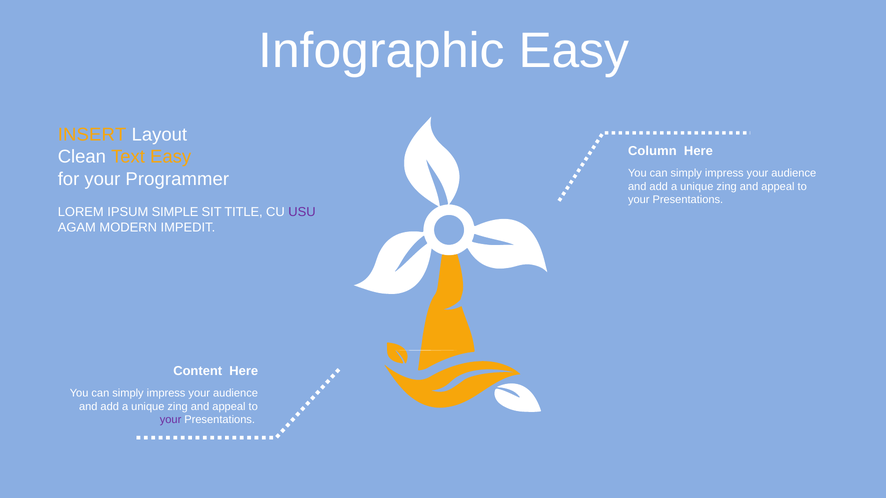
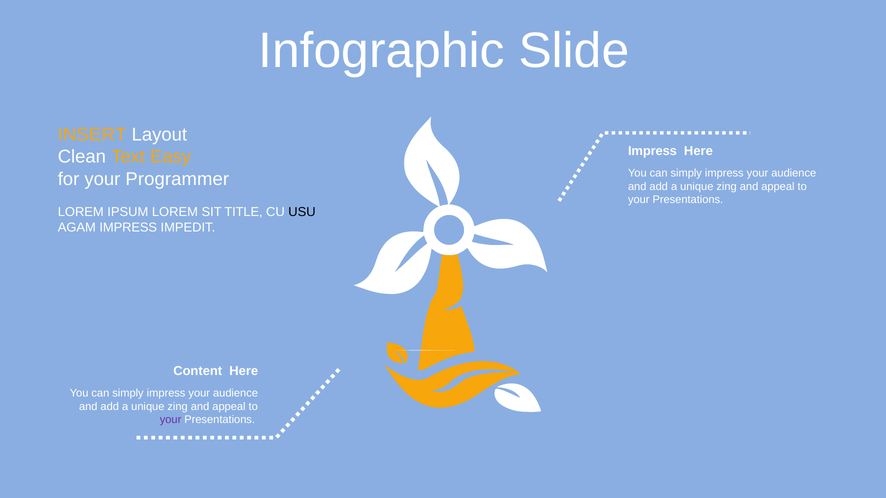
Infographic Easy: Easy -> Slide (574, 51)
Column: Column -> Impress (652, 151)
IPSUM SIMPLE: SIMPLE -> LOREM (175, 212)
USU colour: purple -> black (302, 212)
AGAM MODERN: MODERN -> IMPRESS (128, 228)
